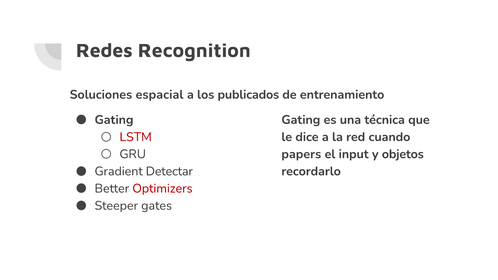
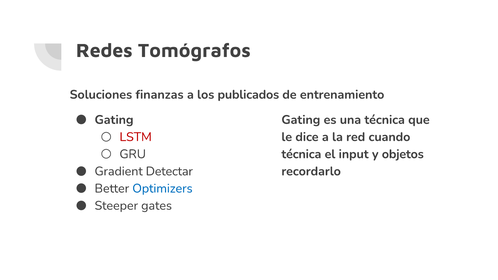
Recognition: Recognition -> Tomógrafos (194, 51)
espacial: espacial -> finanzas (160, 95)
papers: papers -> técnica (301, 154)
Optimizers colour: red -> blue (162, 189)
